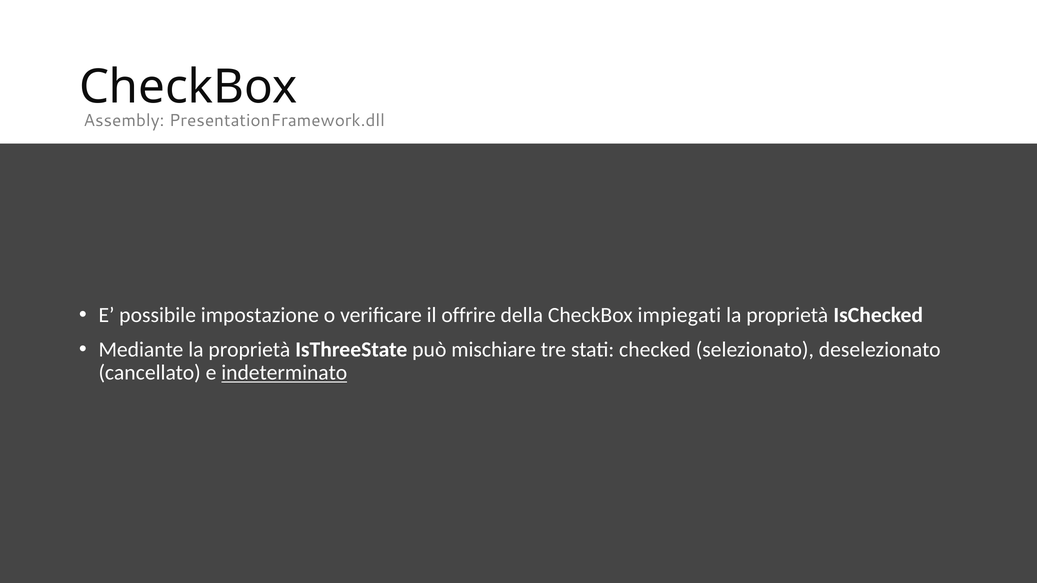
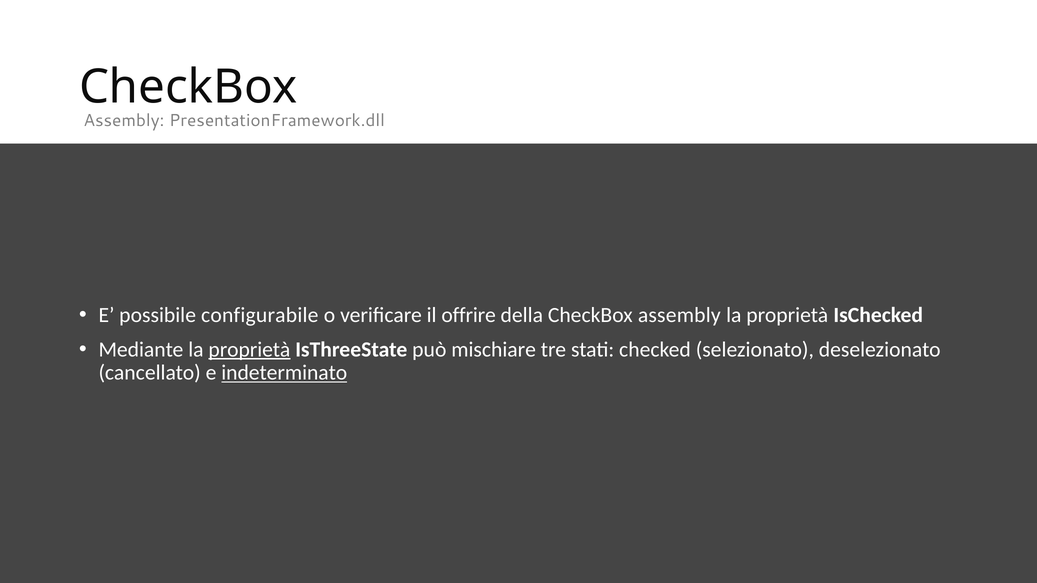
impostazione: impostazione -> configurabile (260, 315)
CheckBox impiegati: impiegati -> assembly (679, 315)
proprietà underline: none -> present (249, 350)
